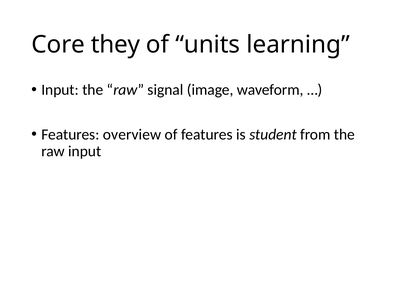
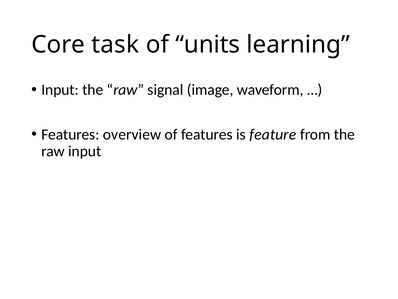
they: they -> task (115, 45)
student: student -> feature (273, 134)
